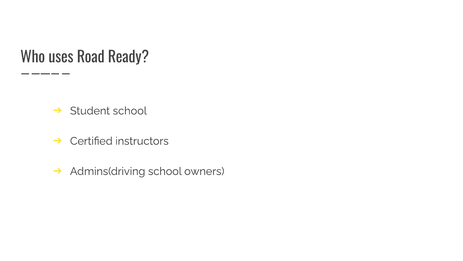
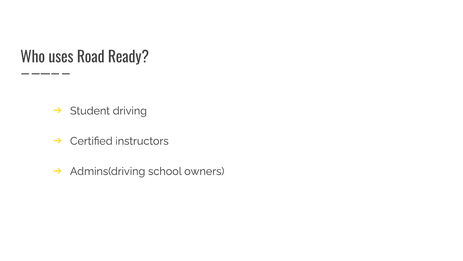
Student school: school -> driving (130, 111)
